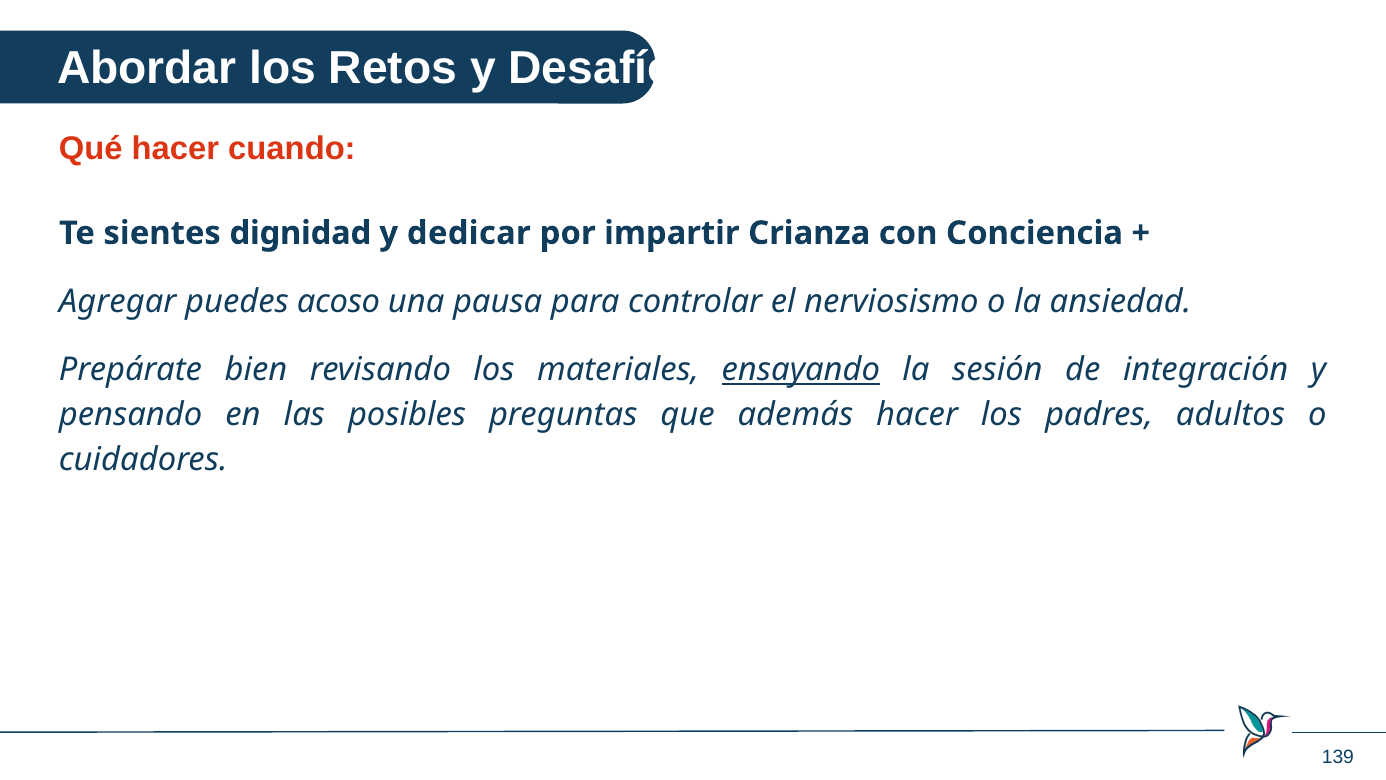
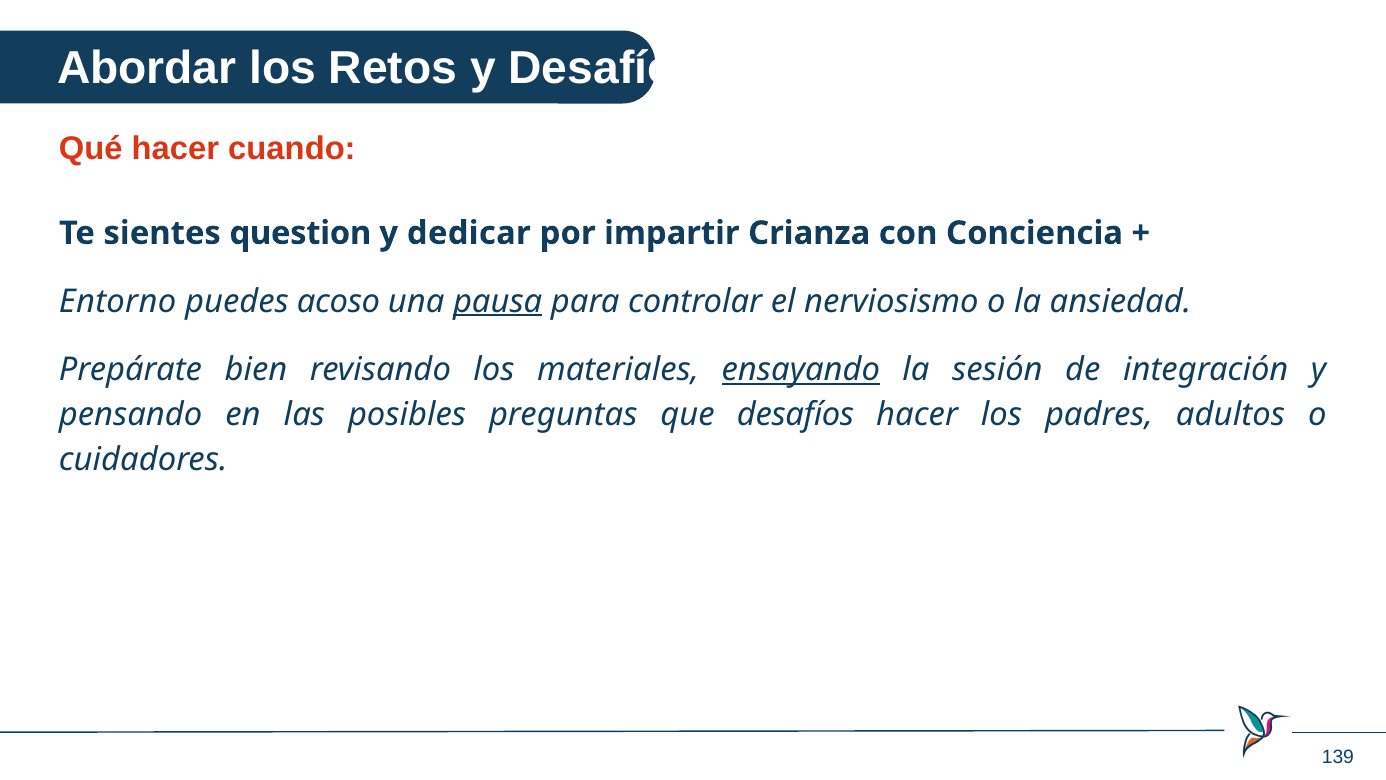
dignidad: dignidad -> question (300, 233)
Agregar: Agregar -> Entorno (118, 301)
pausa underline: none -> present (498, 301)
que además: además -> desafíos (796, 415)
